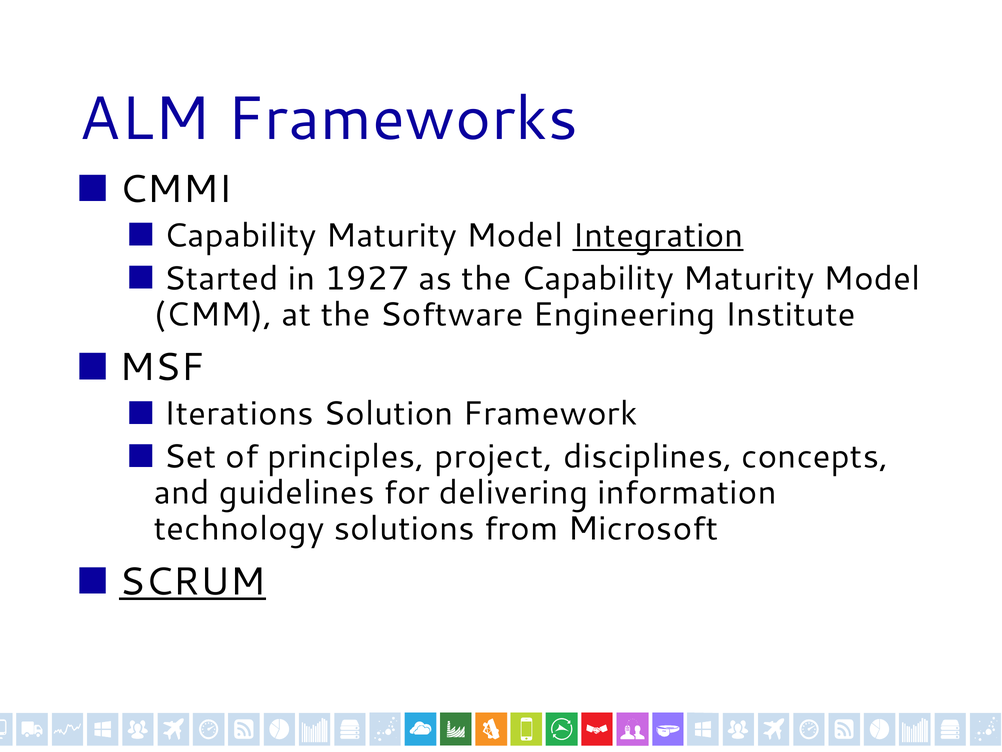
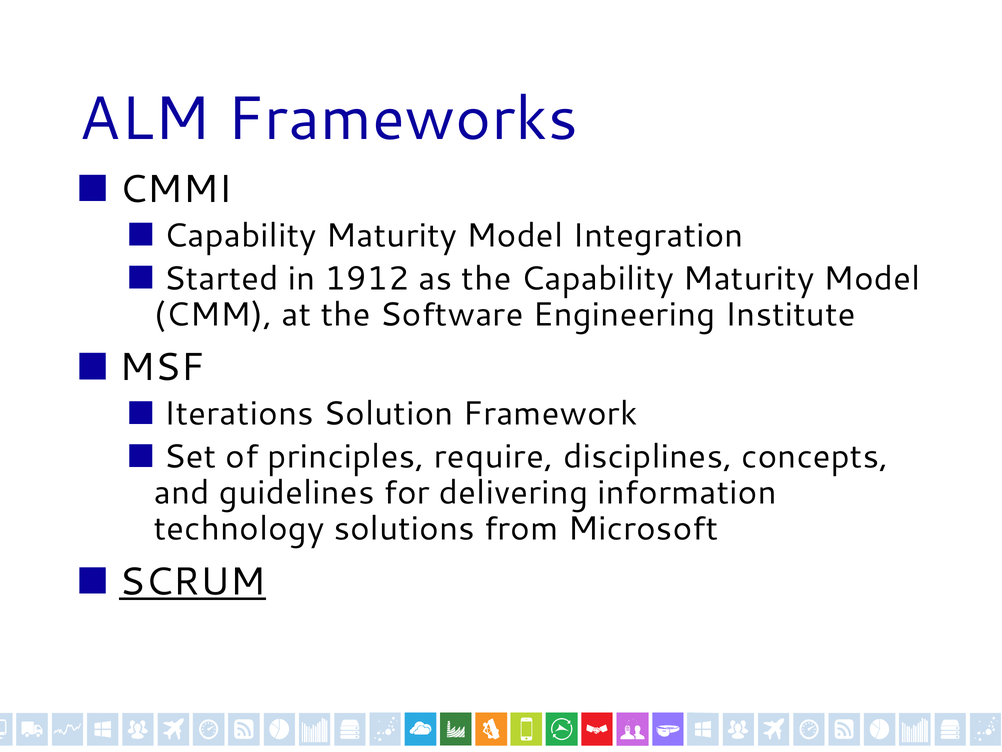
Integration underline: present -> none (658, 235)
1927: 1927 -> 1912 (367, 278)
project: project -> require (494, 456)
